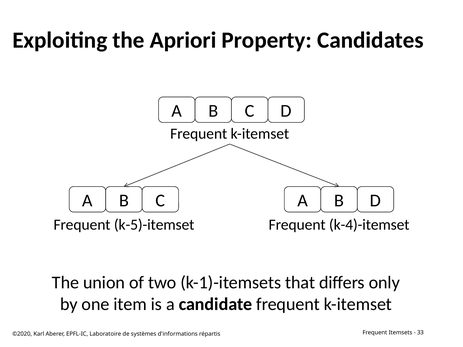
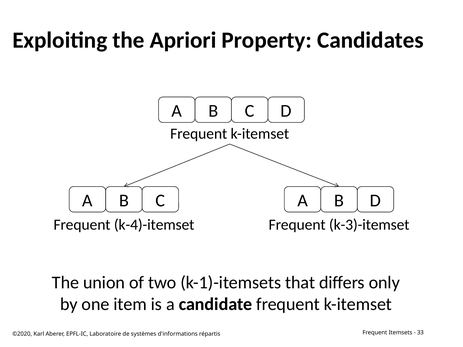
k-5)-itemset: k-5)-itemset -> k-4)-itemset (154, 225)
k-4)-itemset: k-4)-itemset -> k-3)-itemset (369, 225)
